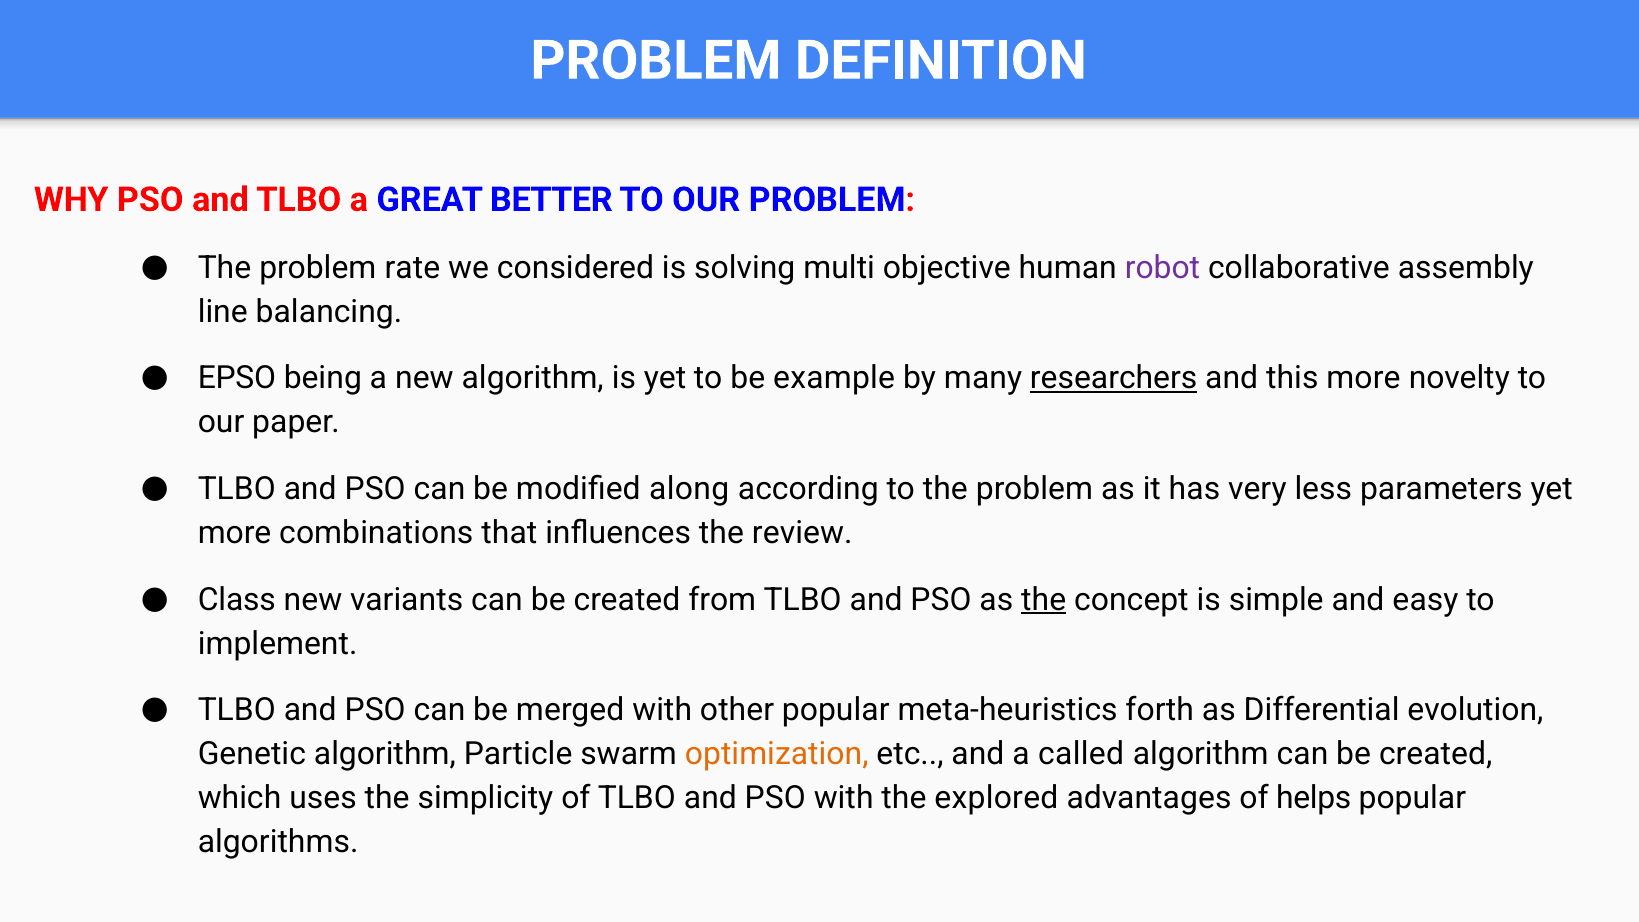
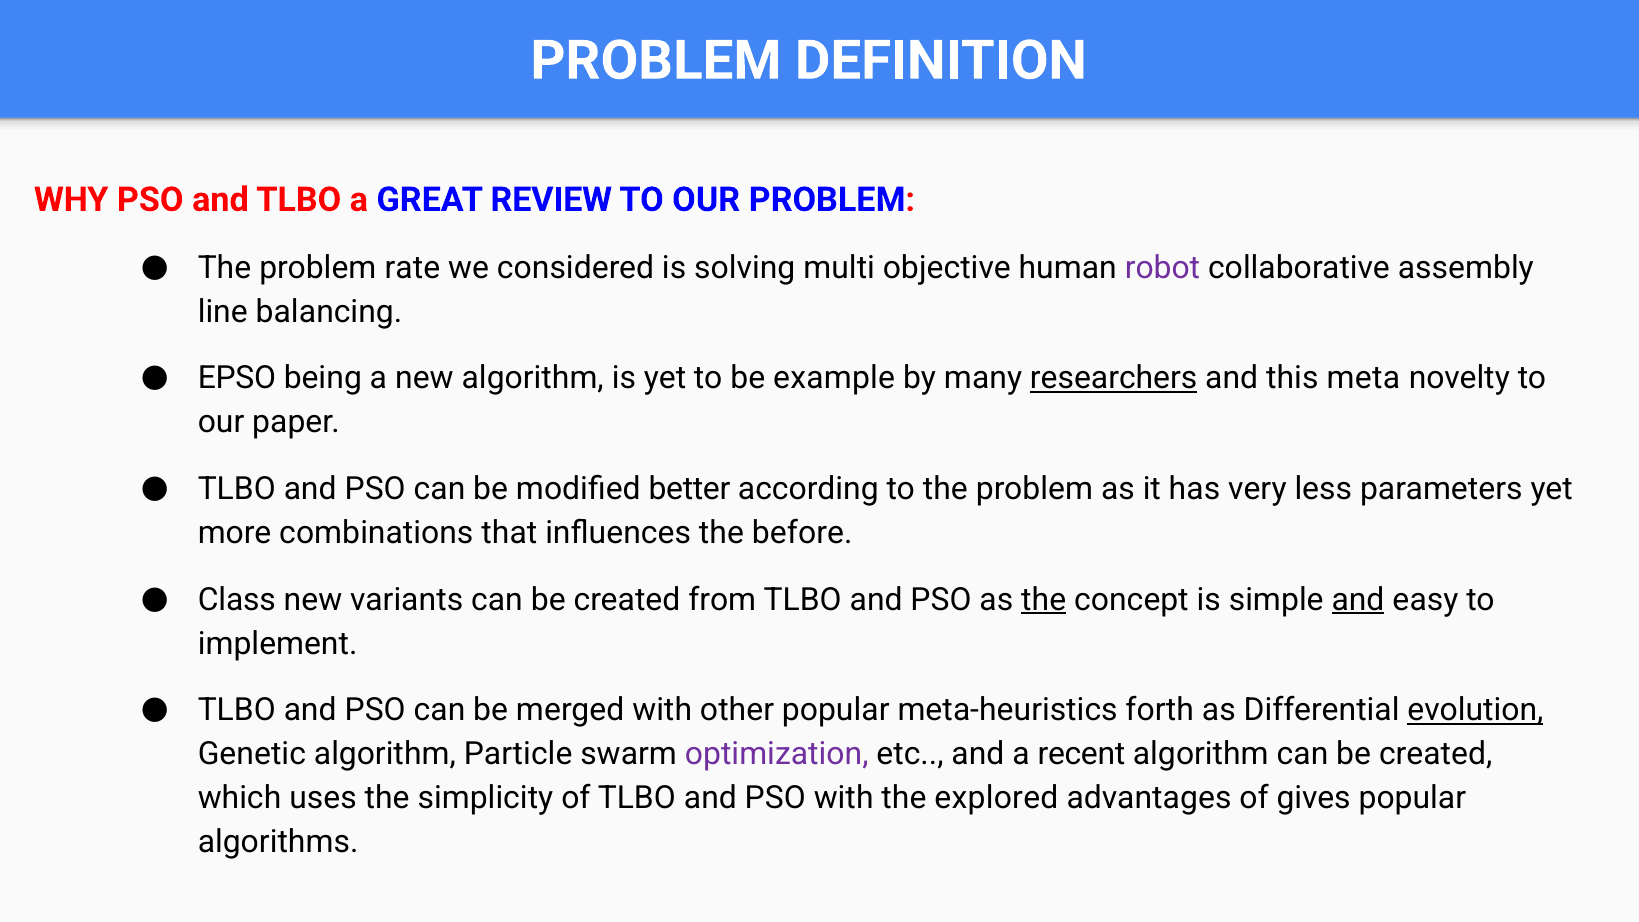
BETTER: BETTER -> REVIEW (551, 200)
this more: more -> meta (1363, 378)
along: along -> better (689, 489)
review: review -> before (802, 533)
and underline: none -> present (1358, 600)
evolution underline: none -> present (1475, 710)
optimization colour: orange -> purple (777, 754)
called: called -> recent (1081, 754)
helps: helps -> gives (1314, 798)
